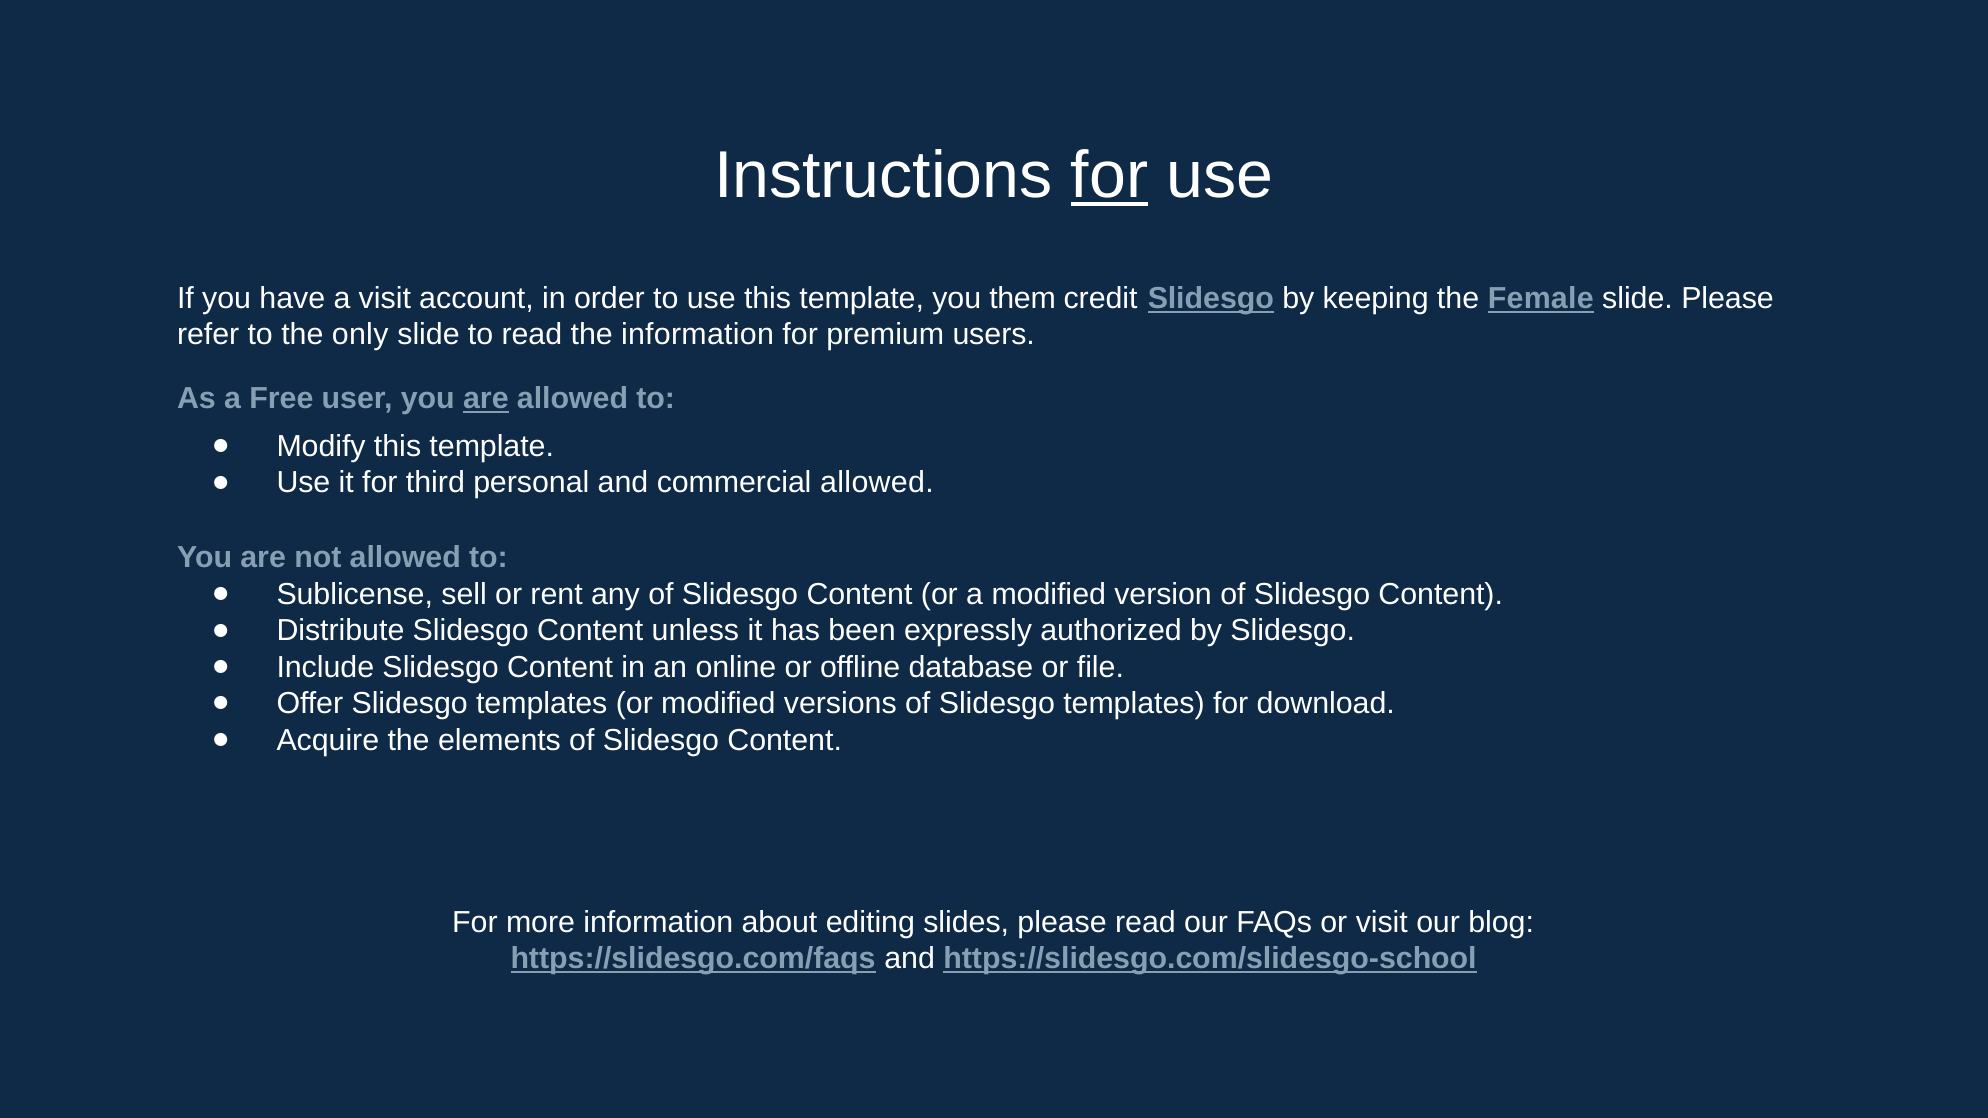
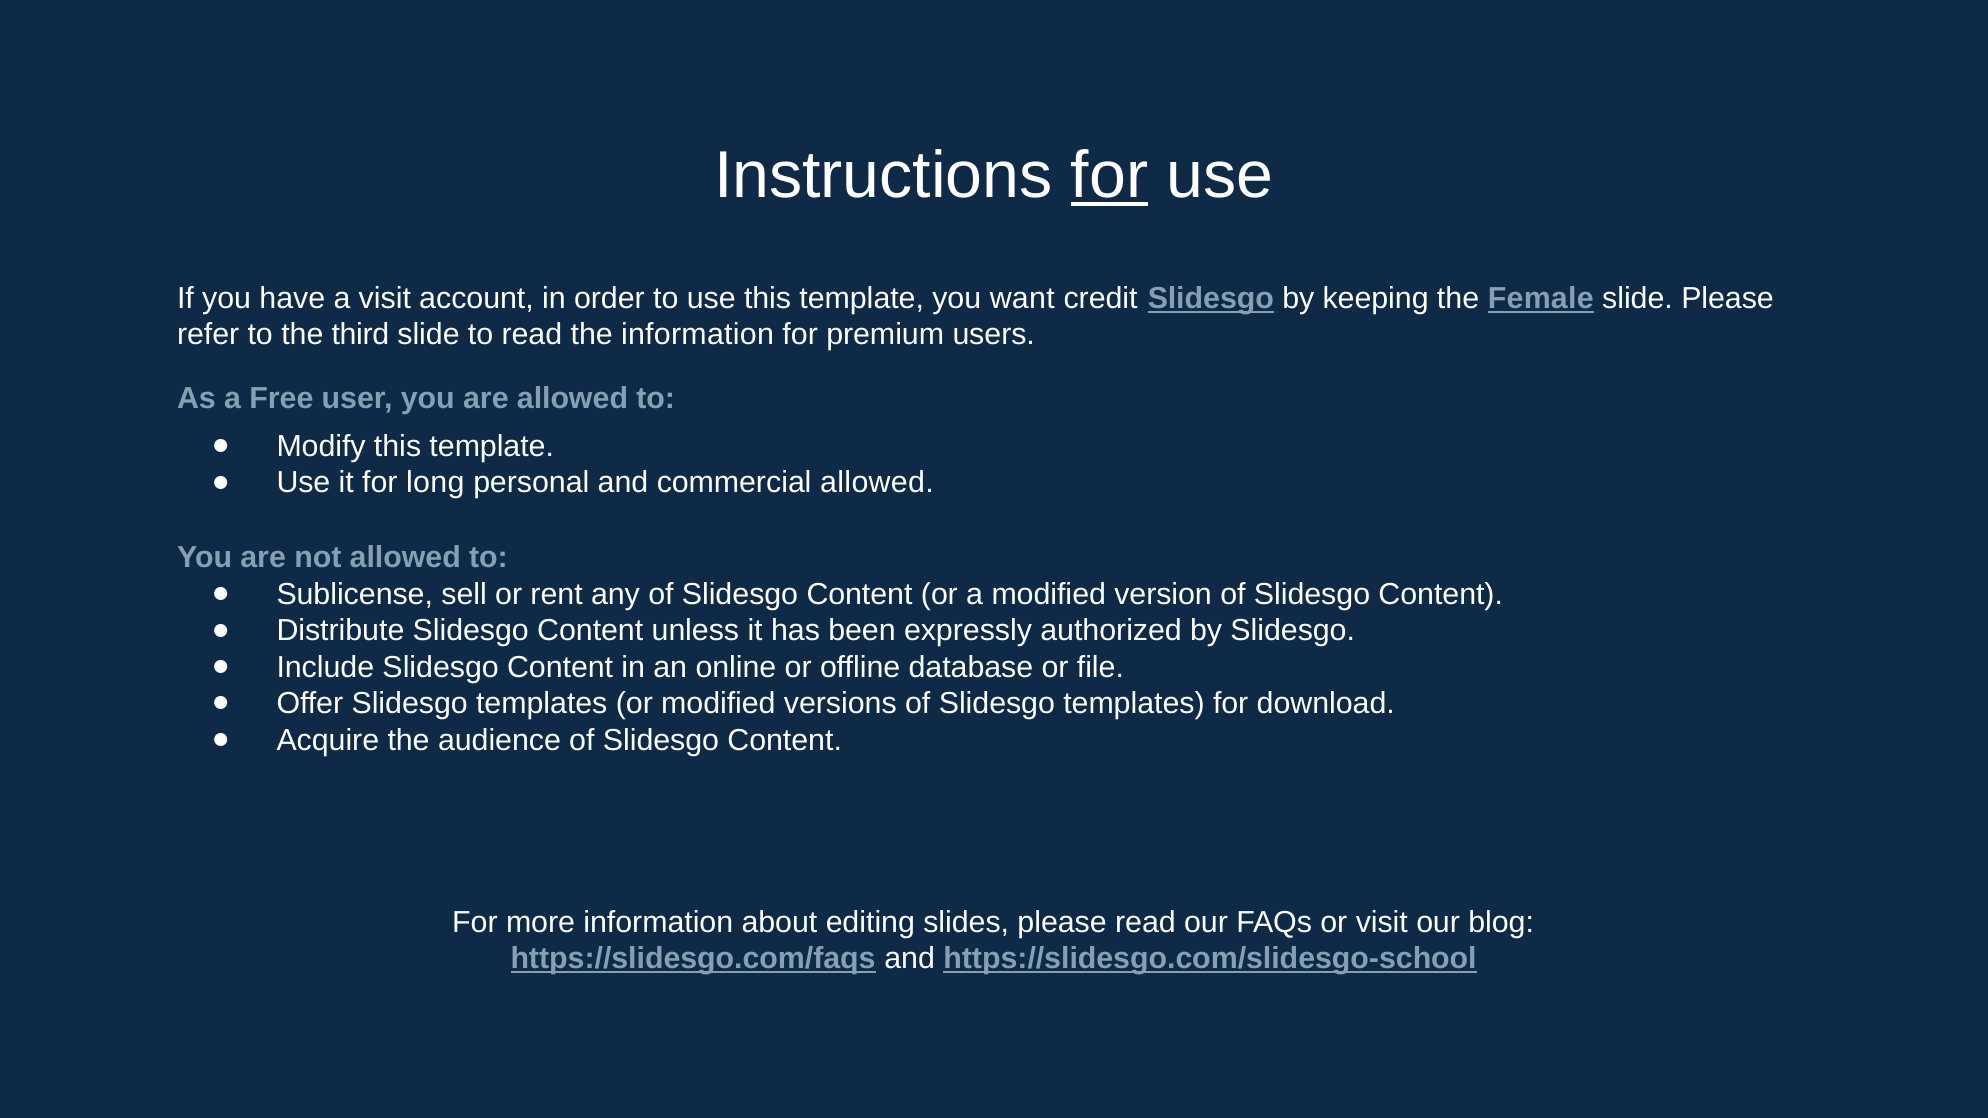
them: them -> want (1022, 299)
only: only -> third (360, 335)
are underline: present -> none (486, 399)
third: third -> long (435, 483)
elements: elements -> audience (499, 740)
